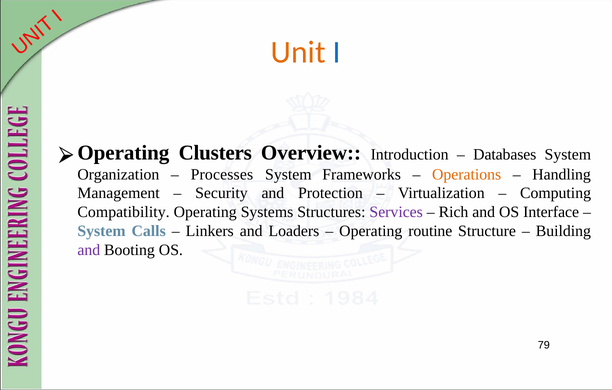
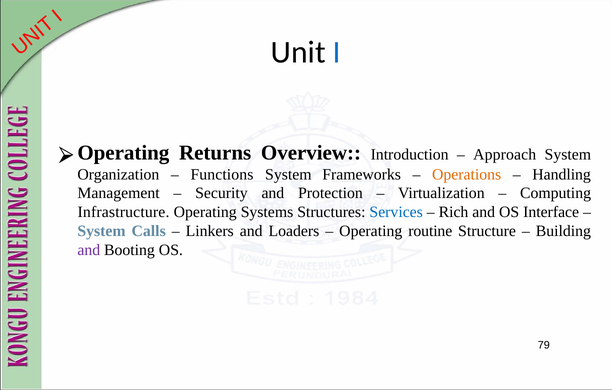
Unit colour: orange -> black (298, 52)
Clusters: Clusters -> Returns (215, 152)
Databases: Databases -> Approach (505, 154)
Processes: Processes -> Functions (222, 174)
Compatibility: Compatibility -> Infrastructure (123, 212)
Services colour: purple -> blue (396, 212)
